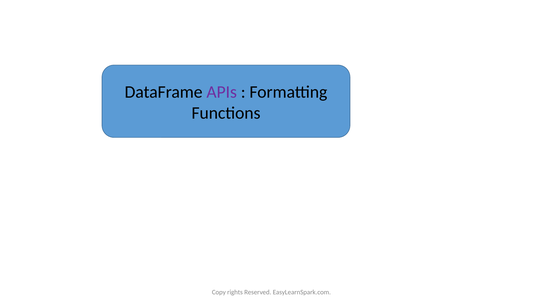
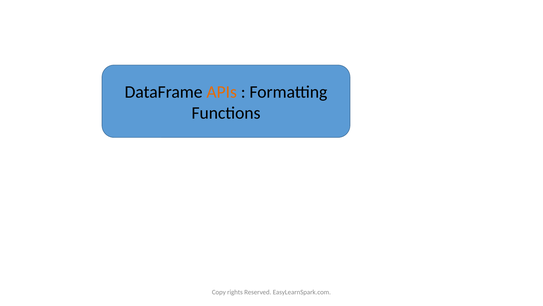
APIs colour: purple -> orange (222, 92)
